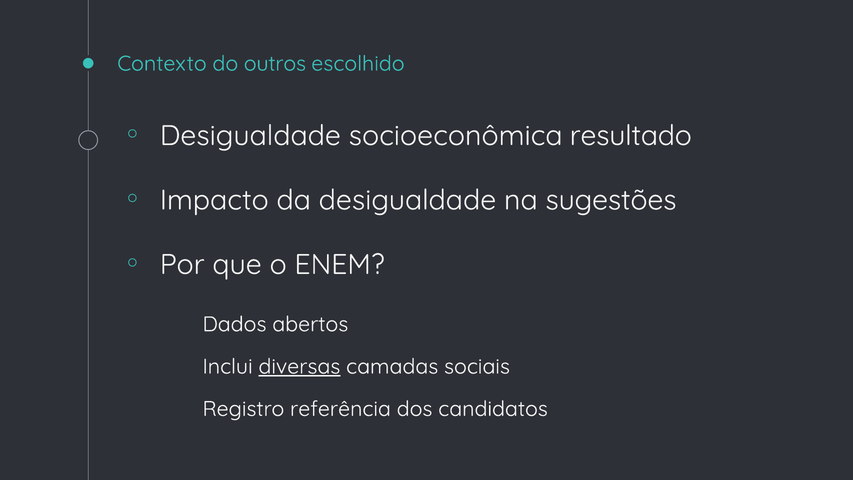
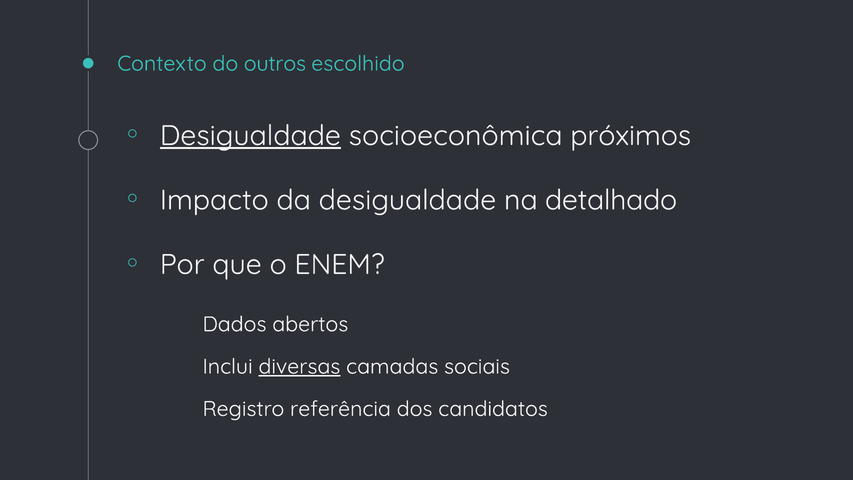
Desigualdade underline: none -> present (250, 136)
resultado: resultado -> próximos (631, 136)
sugestões: sugestões -> detalhado (611, 200)
